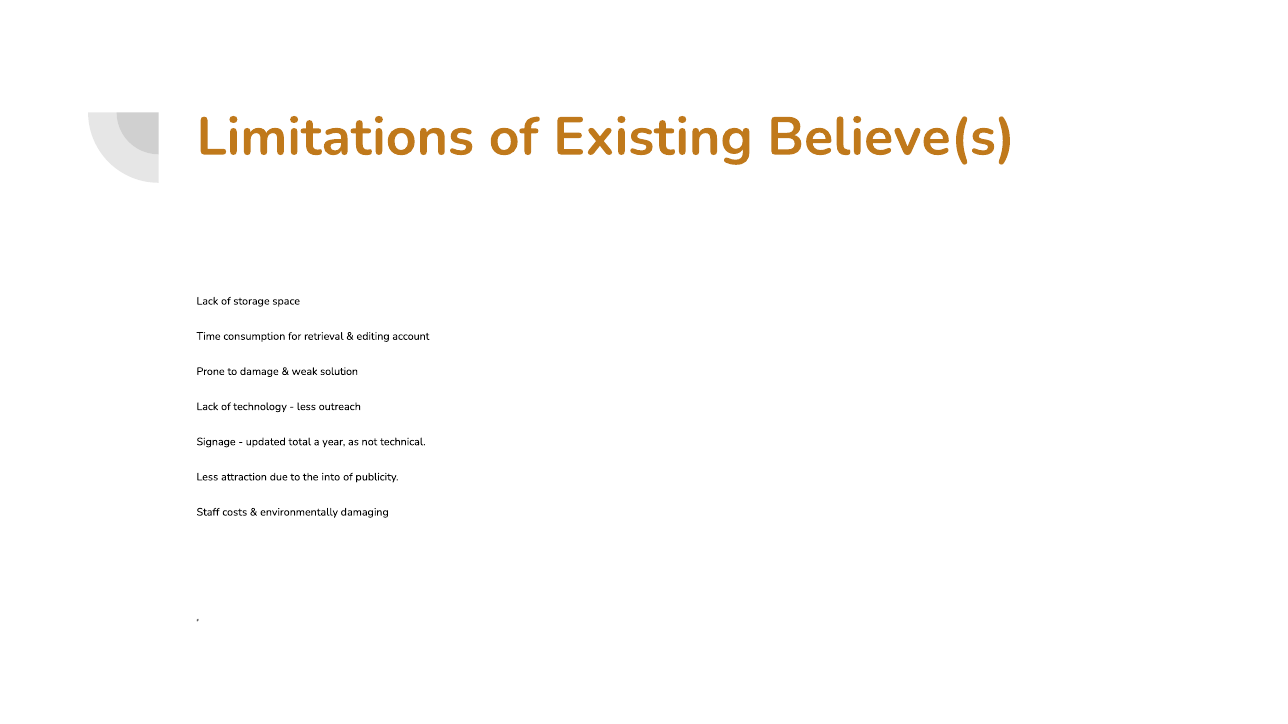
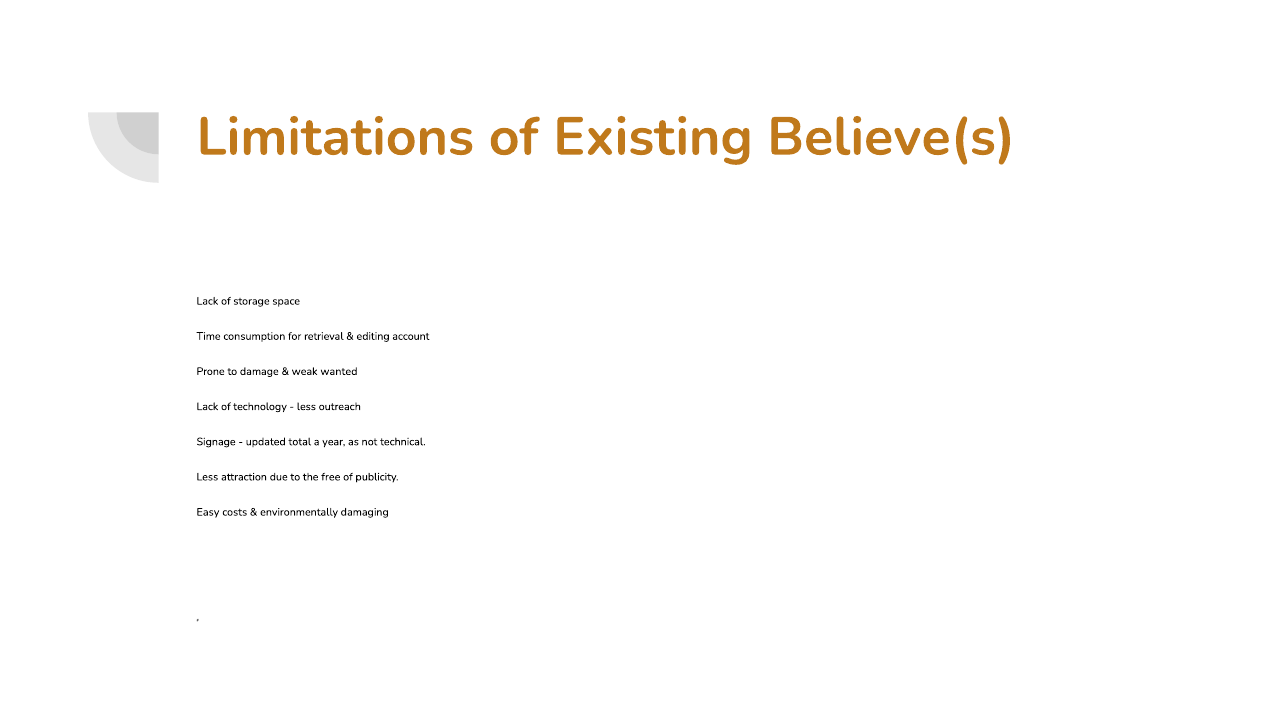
solution: solution -> wanted (339, 372)
into: into -> free (331, 477)
Staff: Staff -> Easy (208, 512)
